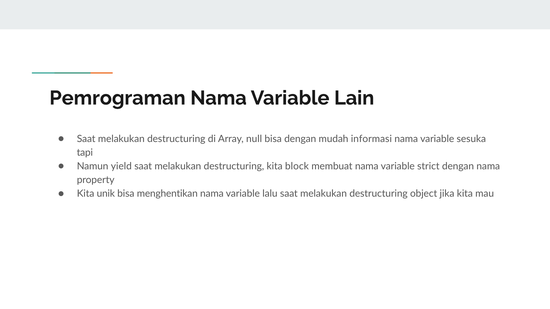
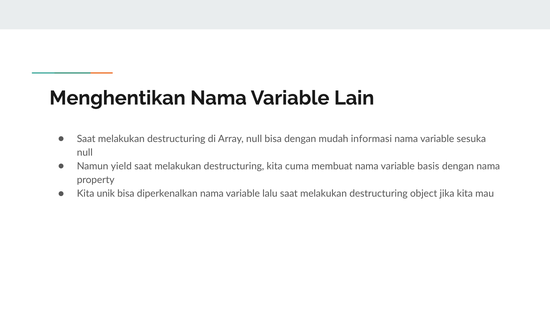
Pemrograman: Pemrograman -> Menghentikan (117, 98)
tapi: tapi -> null (85, 153)
block: block -> cuma (297, 166)
strict: strict -> basis (428, 166)
menghentikan: menghentikan -> diperkenalkan (167, 194)
